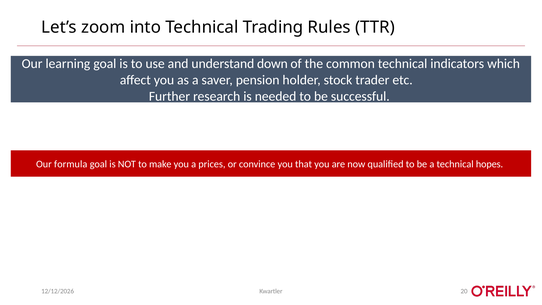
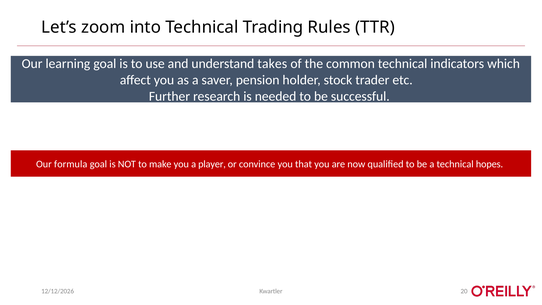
down: down -> takes (272, 64)
prices: prices -> player (212, 164)
